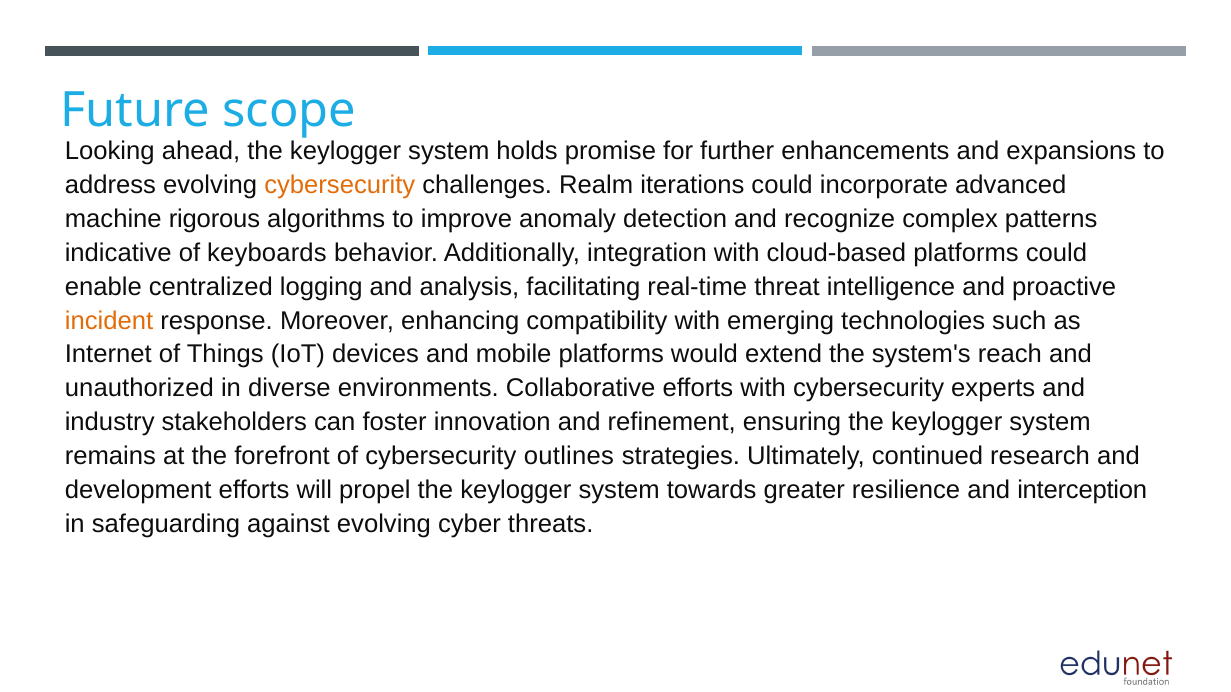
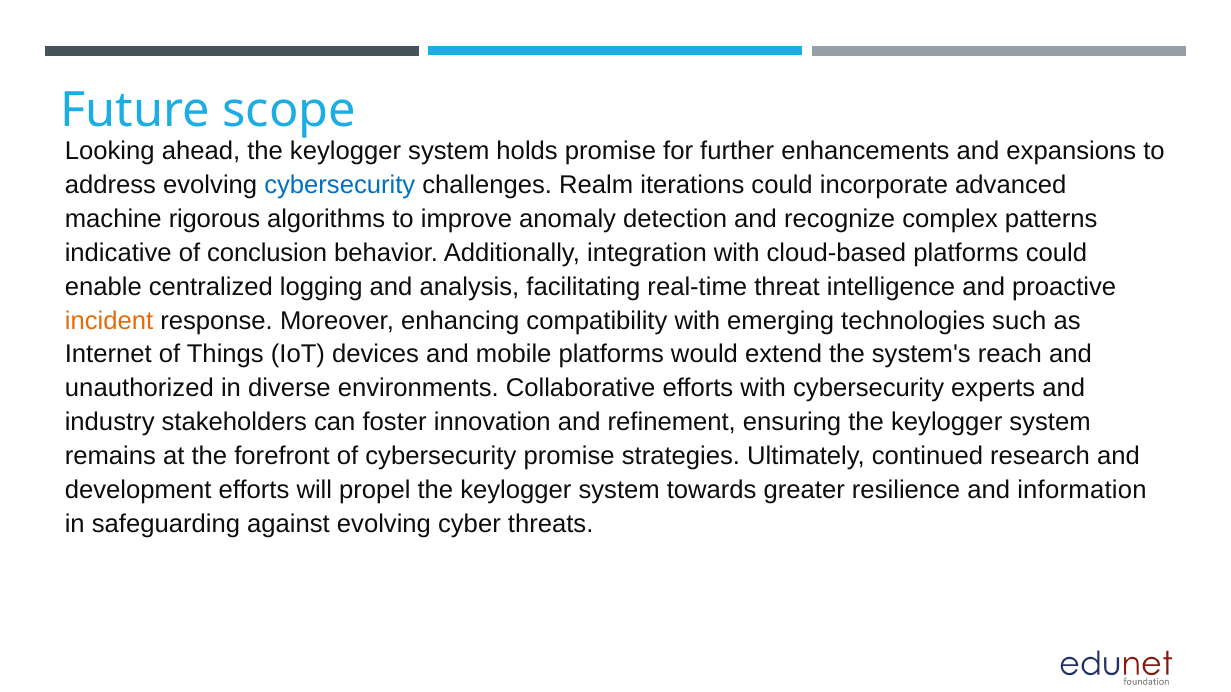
cybersecurity colour: orange -> blue (340, 185)
keyboards: keyboards -> conclusion (267, 253)
cybersecurity outlines: outlines -> promise (569, 456)
interception: interception -> information (1082, 490)
